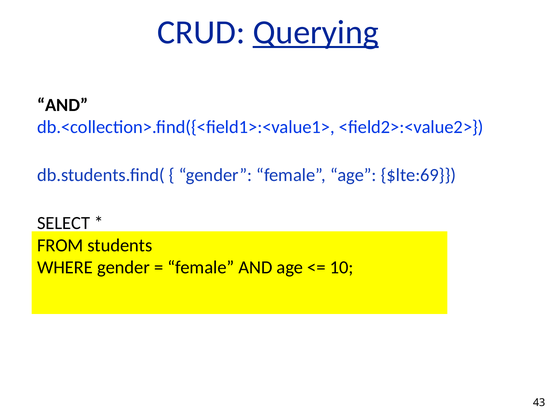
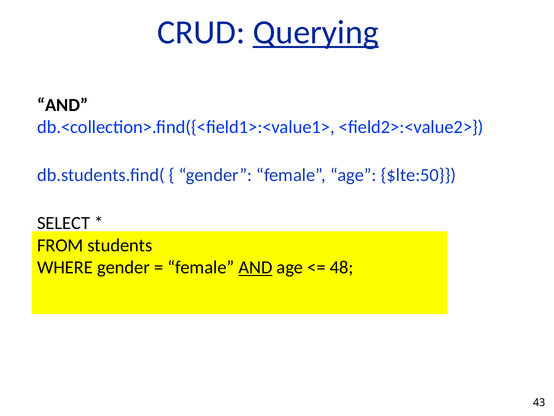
$lte:69: $lte:69 -> $lte:50 (418, 175)
AND underline: none -> present (255, 267)
10: 10 -> 48 (342, 267)
